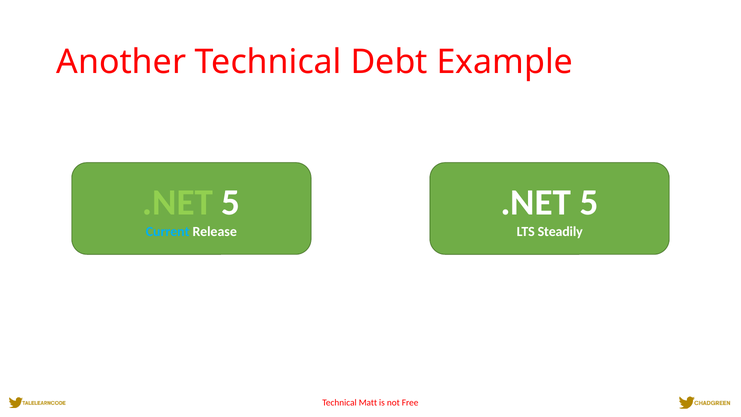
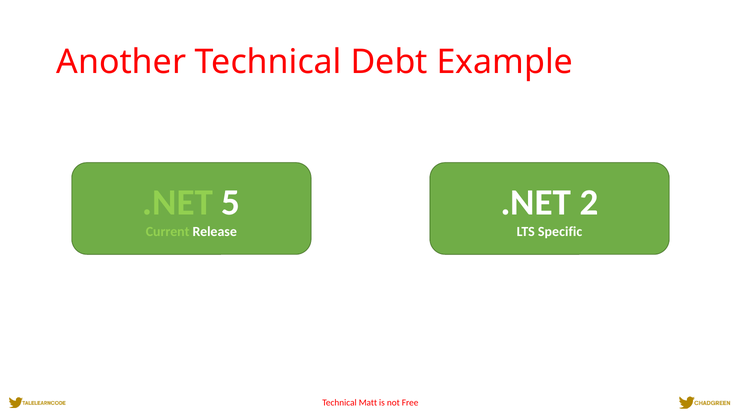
5: 5 -> 2 (589, 203)
Current colour: light blue -> light green (168, 232)
Steadily: Steadily -> Specific (560, 232)
